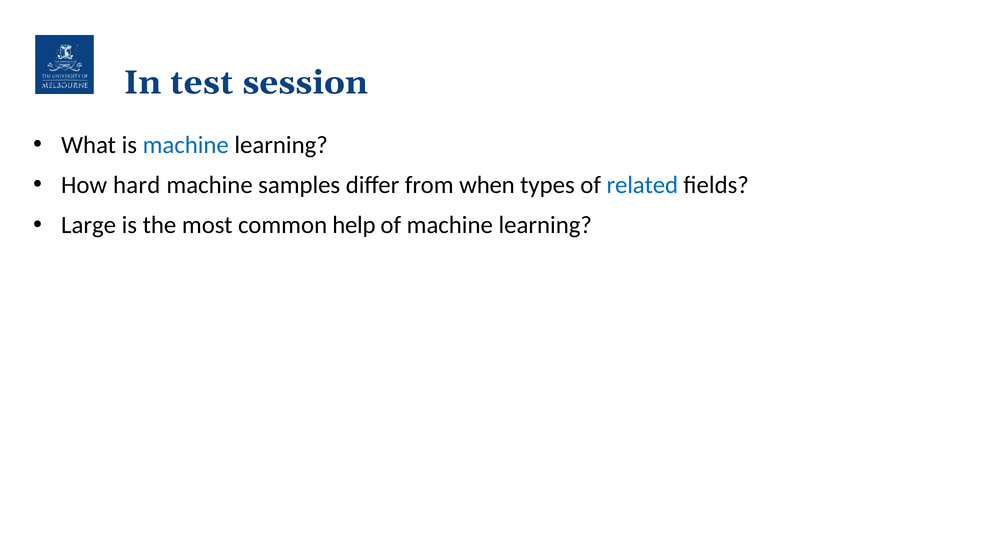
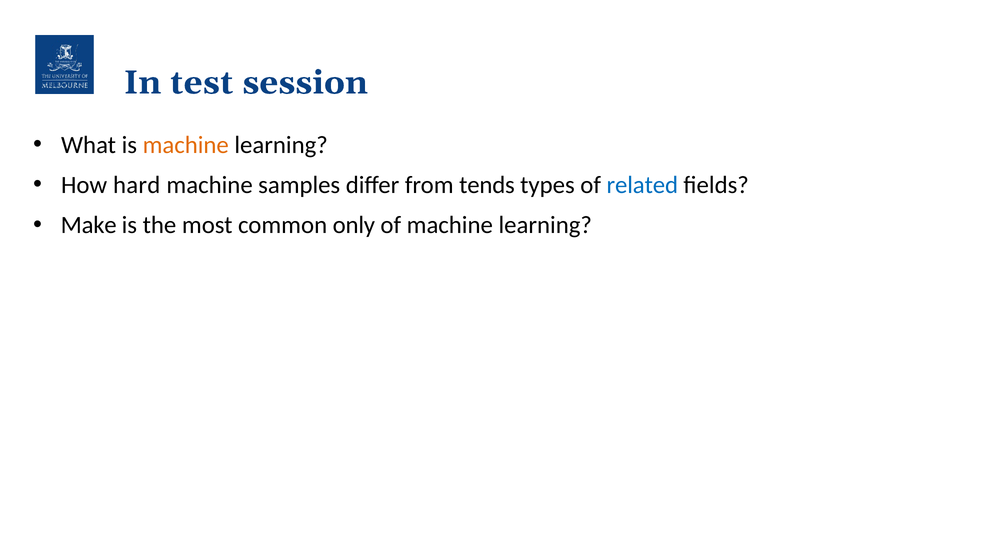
machine colour: blue -> orange (186, 145)
when: when -> tends (487, 185)
Large: Large -> Make (89, 225)
help: help -> only (354, 225)
